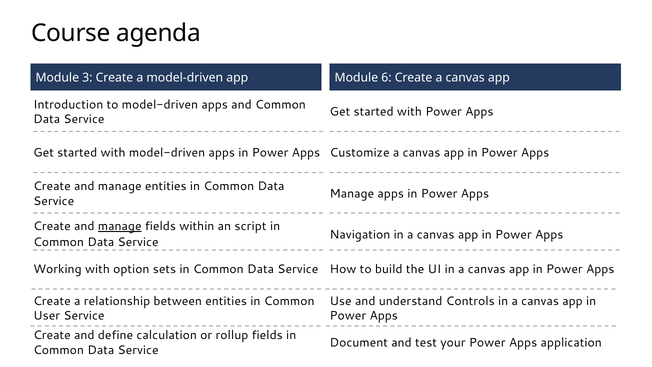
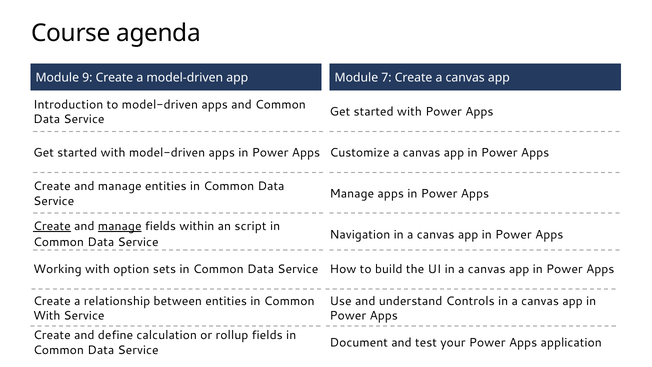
3: 3 -> 9 (87, 78)
6: 6 -> 7 (386, 78)
Create underline: none -> present (52, 226)
User: User -> With (47, 316)
